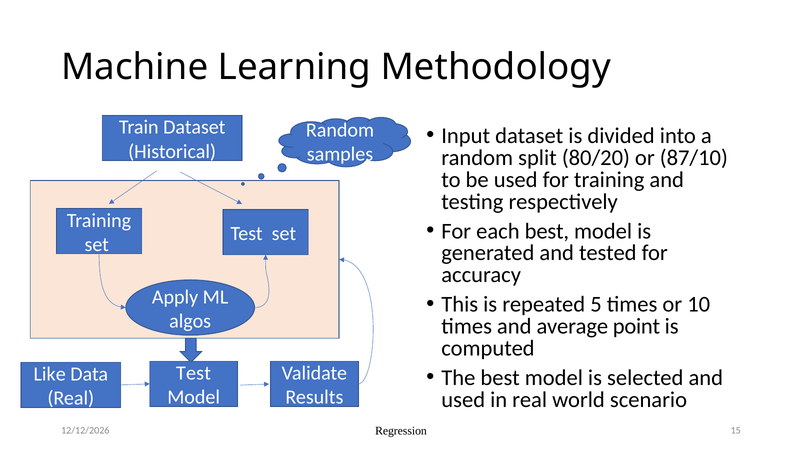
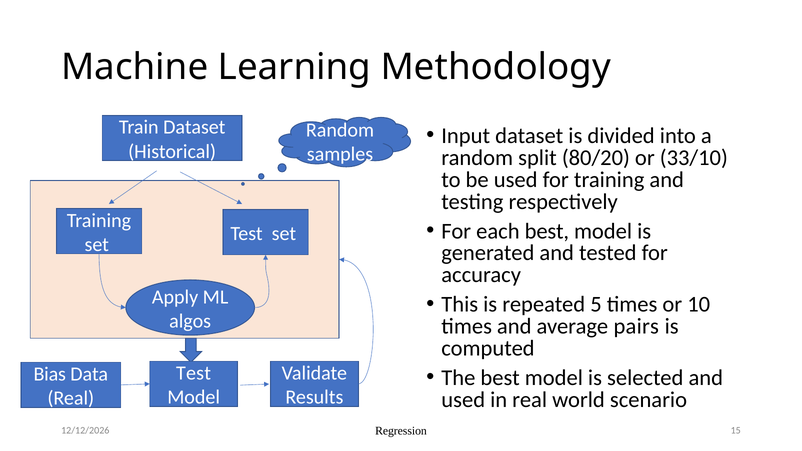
87/10: 87/10 -> 33/10 (694, 158)
point: point -> pairs (636, 326)
Like: Like -> Bias (50, 374)
